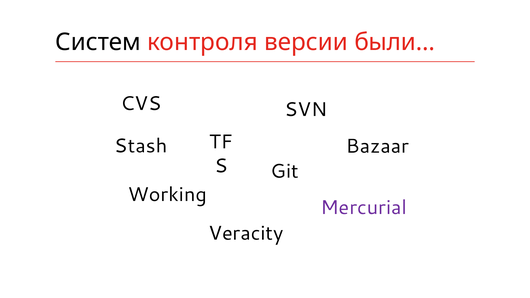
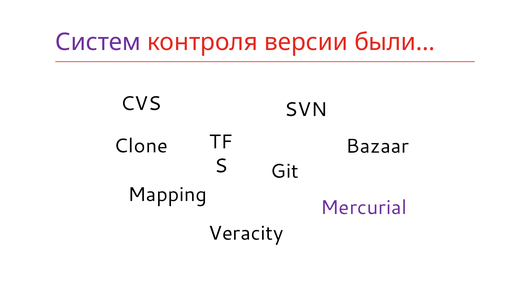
Систем colour: black -> purple (98, 42)
Stash: Stash -> Clone (141, 146)
Working: Working -> Mapping (167, 195)
